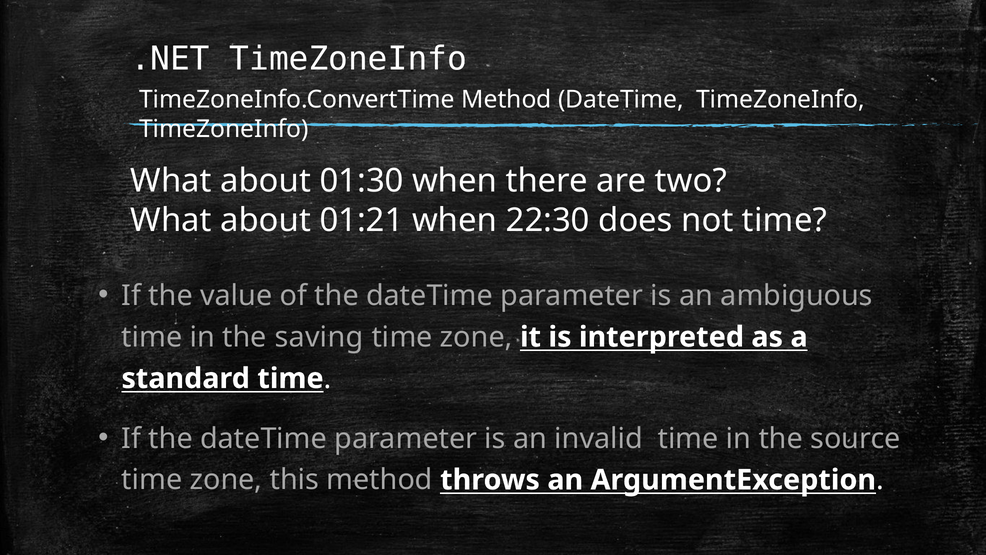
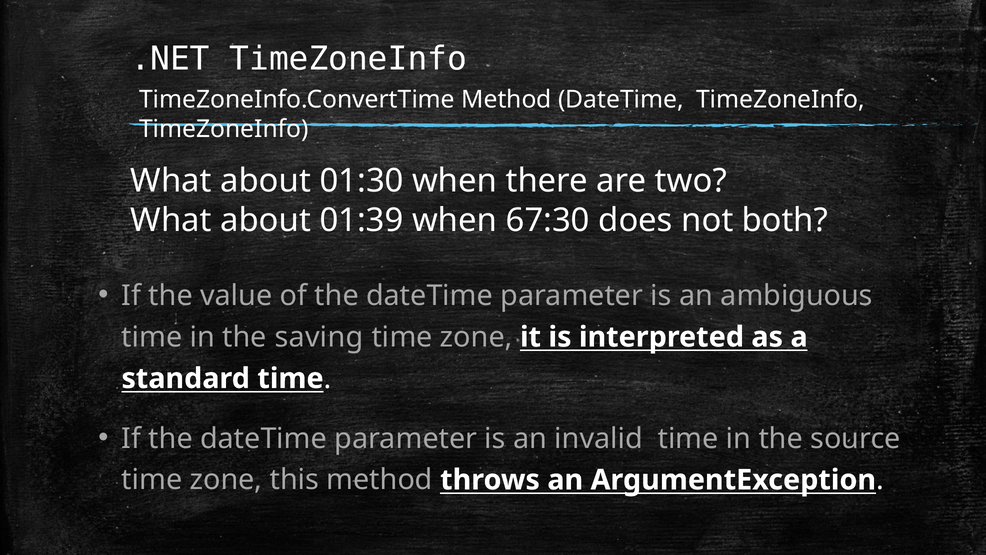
01:21: 01:21 -> 01:39 (362, 220)
22:30: 22:30 -> 67:30 (548, 220)
not time: time -> both (785, 220)
